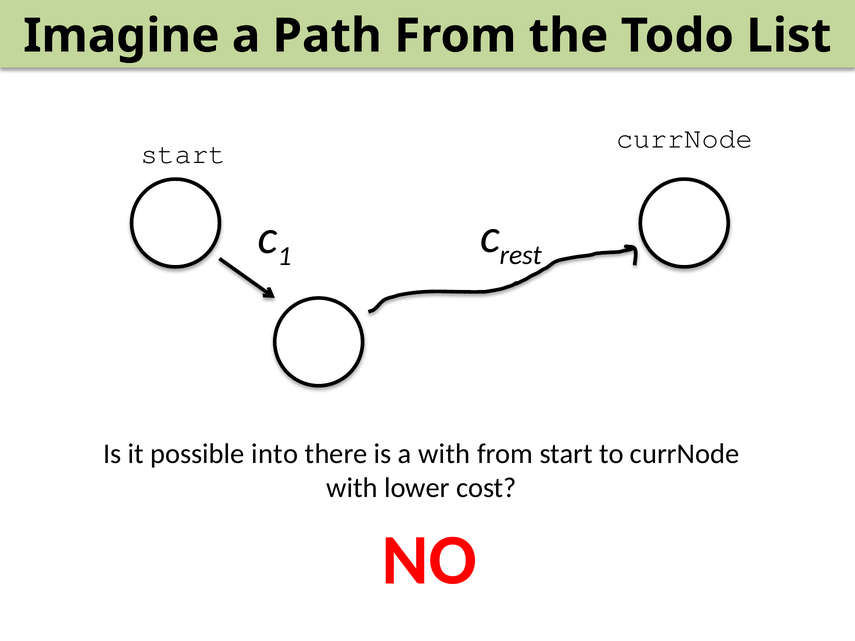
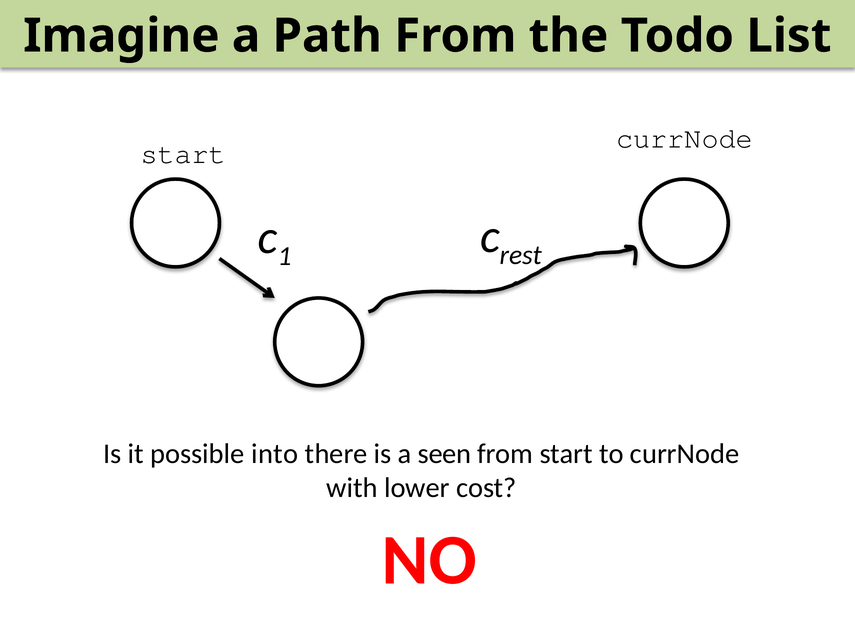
a with: with -> seen (445, 454)
